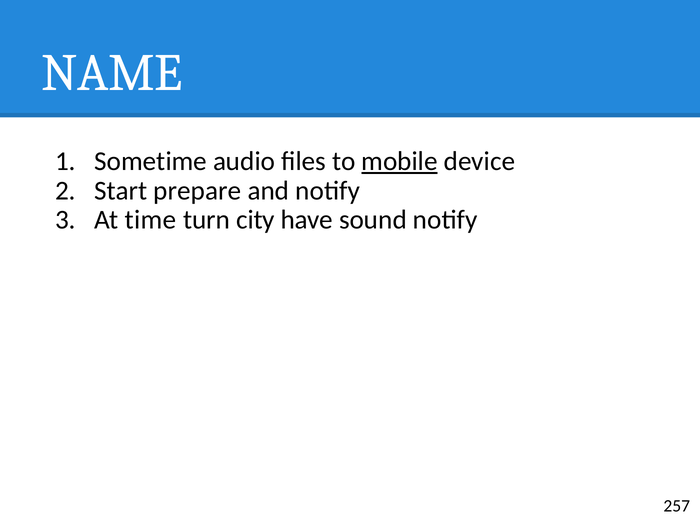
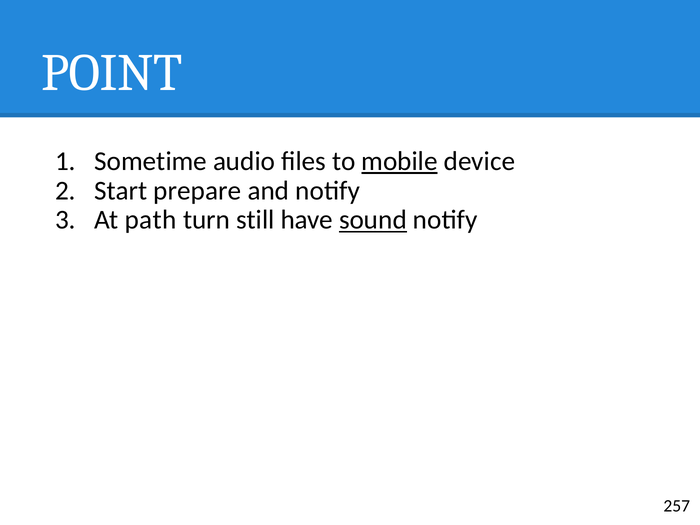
NAME: NAME -> POINT (112, 73)
time: time -> path (151, 220)
city: city -> still (255, 220)
sound underline: none -> present (373, 220)
